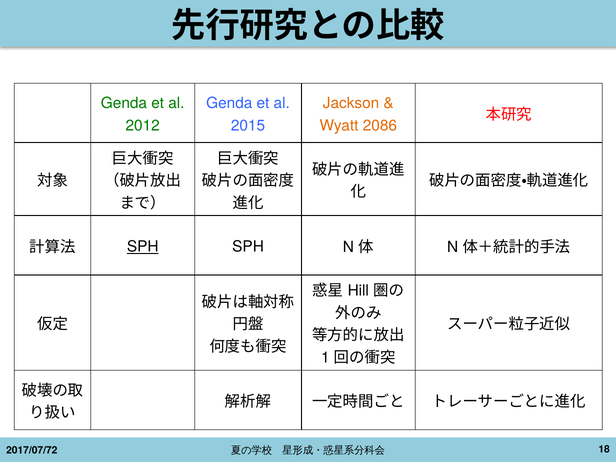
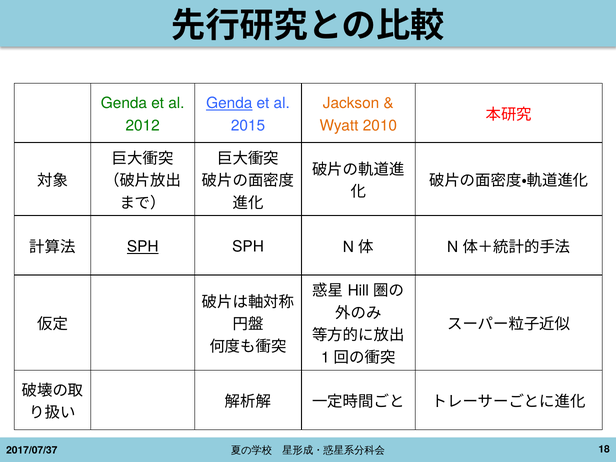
Genda underline: none -> present (229, 103)
2086: 2086 -> 2010 (380, 125)
2017/07/72: 2017/07/72 -> 2017/07/37 (32, 450)
